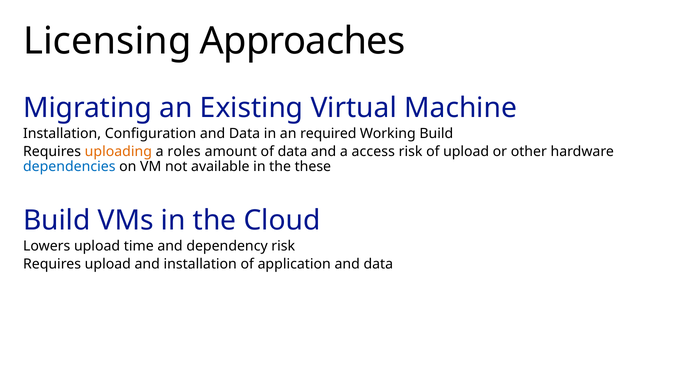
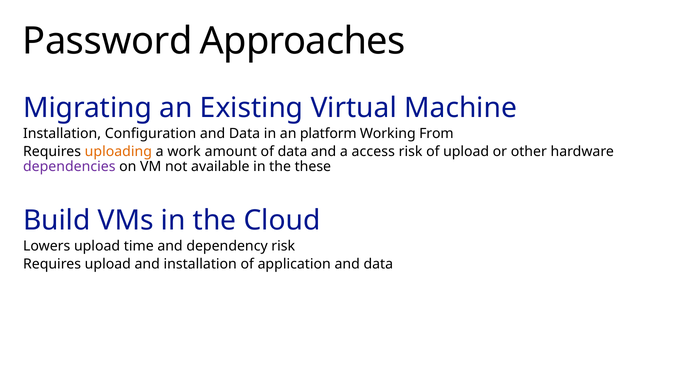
Licensing: Licensing -> Password (107, 41)
required: required -> platform (328, 134)
Working Build: Build -> From (436, 134)
roles: roles -> work (184, 152)
dependencies colour: blue -> purple (69, 167)
